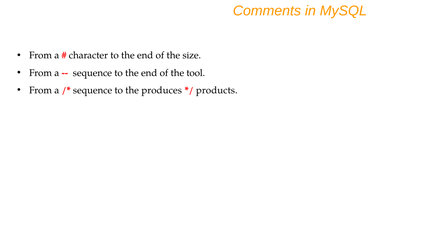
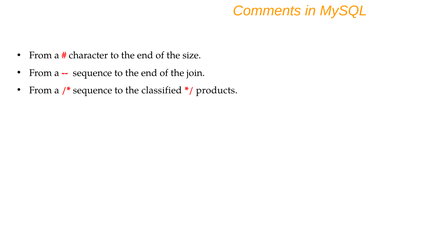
tool: tool -> join (196, 73)
produces: produces -> classified (162, 90)
